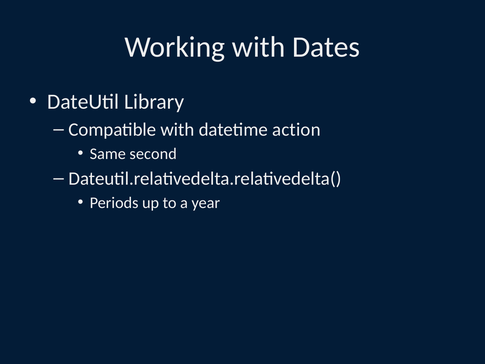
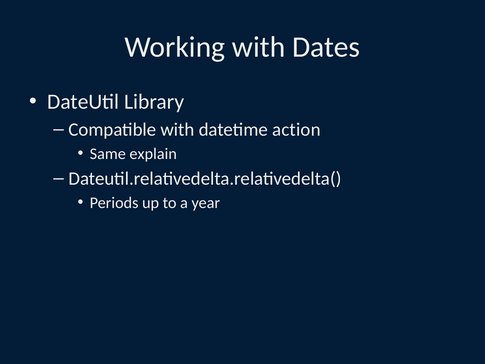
second: second -> explain (153, 154)
